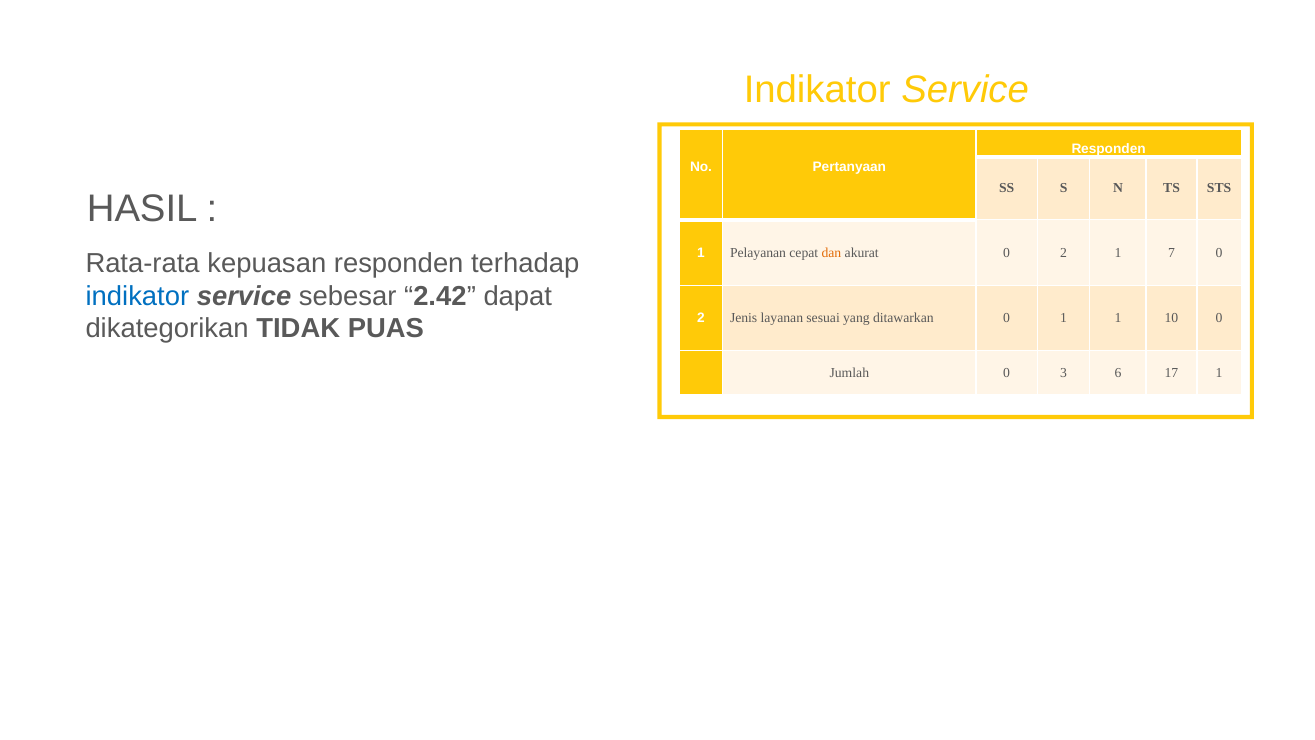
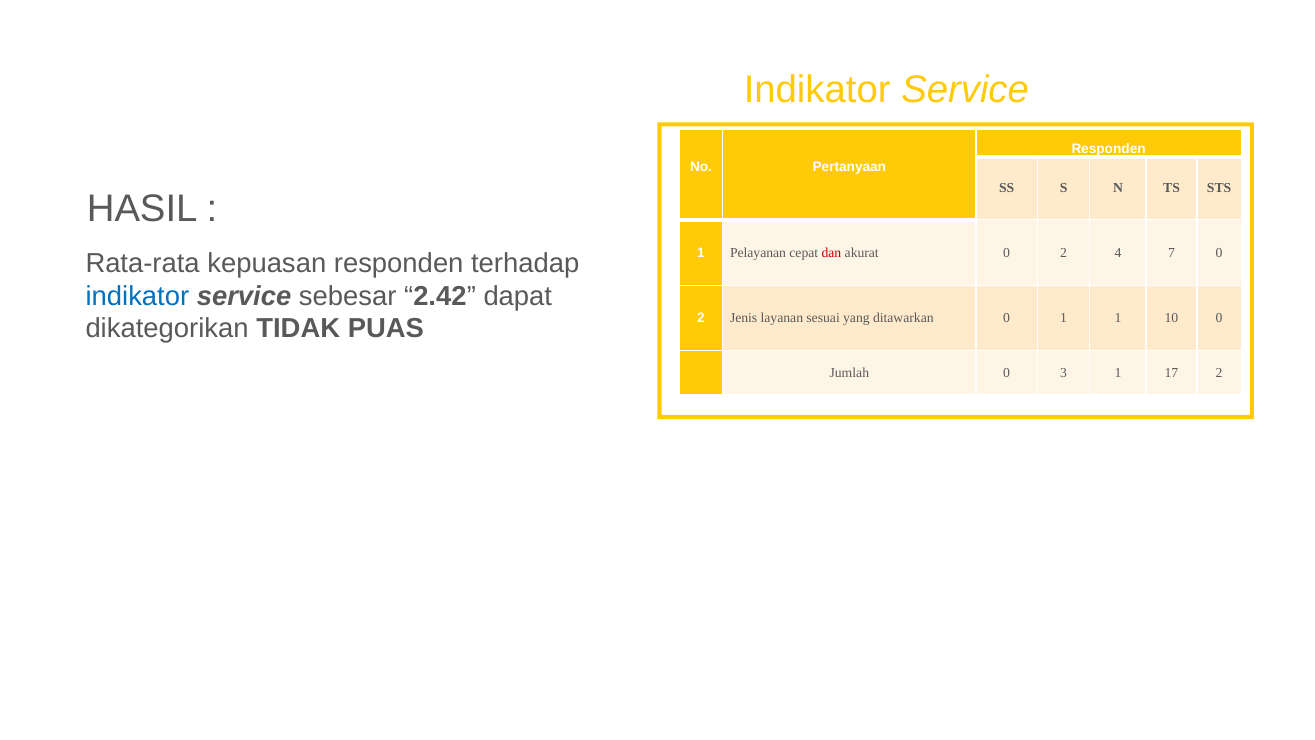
dan colour: orange -> red (831, 252)
2 1: 1 -> 4 (1118, 252)
3 6: 6 -> 1 (1118, 373)
17 1: 1 -> 2 (1219, 373)
